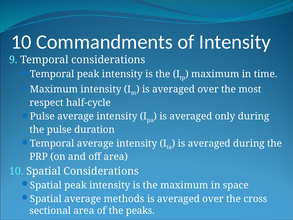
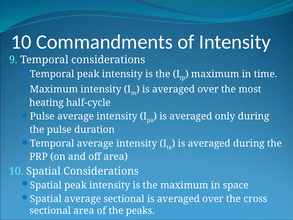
respect: respect -> heating (47, 103)
average methods: methods -> sectional (124, 199)
